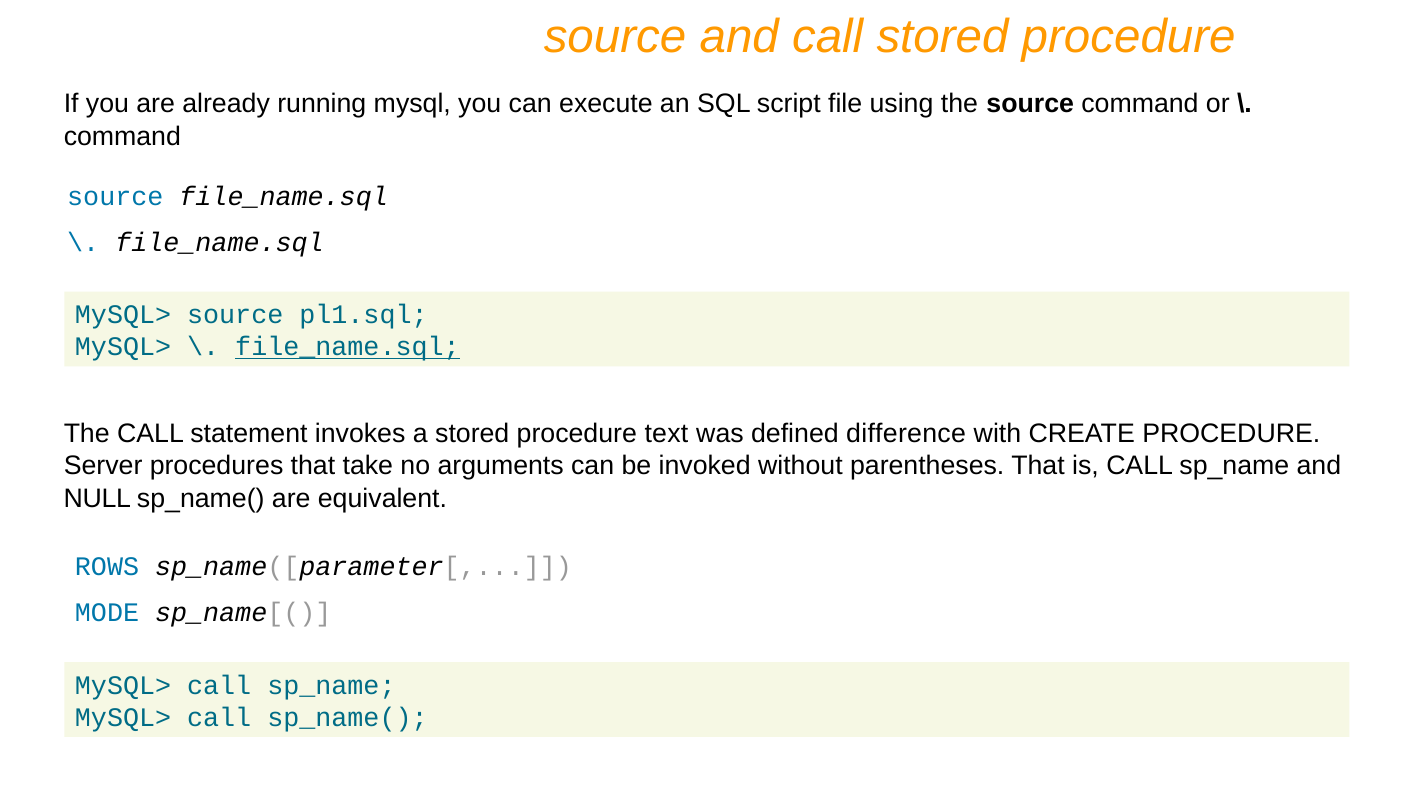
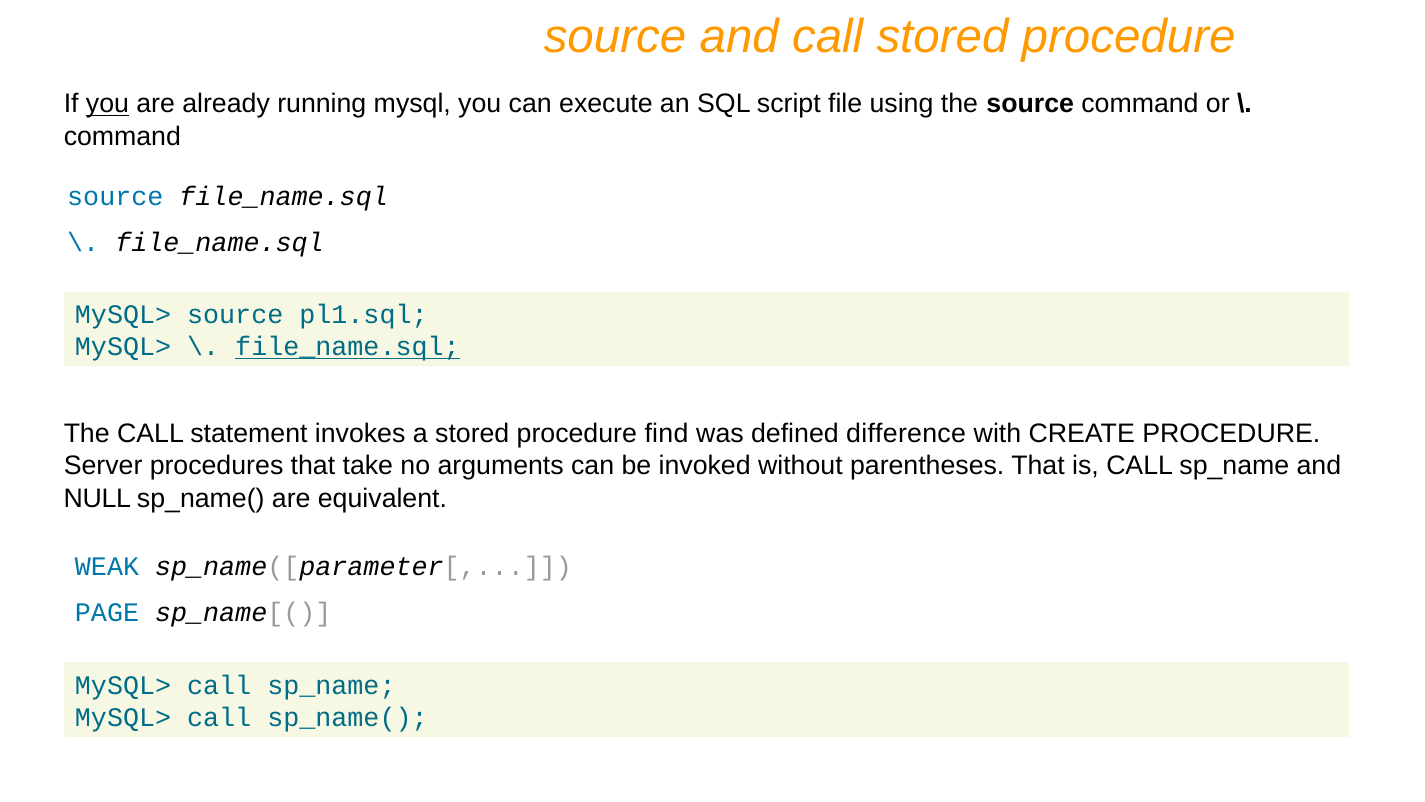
you underline: none -> present (107, 104)
text: text -> find (666, 434)
ROWS: ROWS -> WEAK (107, 566)
MODE: MODE -> PAGE (107, 612)
